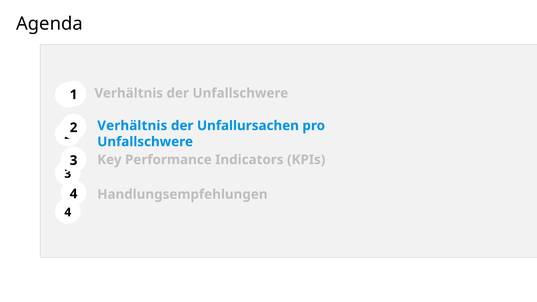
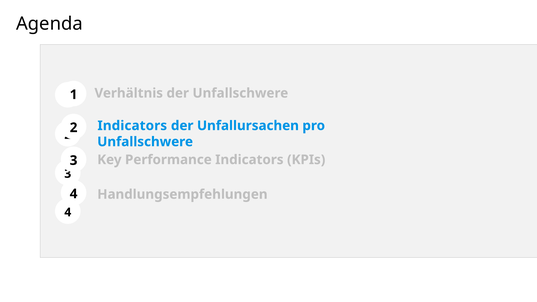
Verhältnis: Verhältnis -> Indicators (132, 126)
